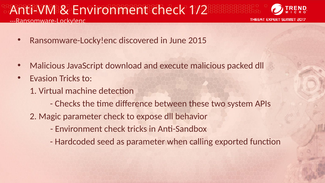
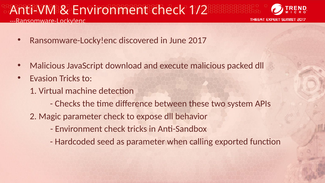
2015: 2015 -> 2017 (197, 40)
